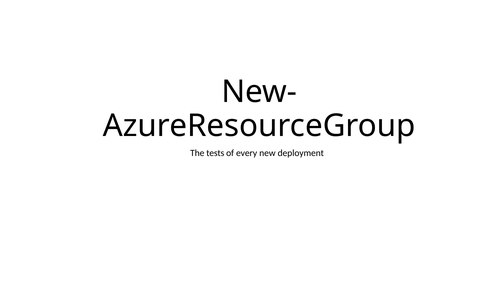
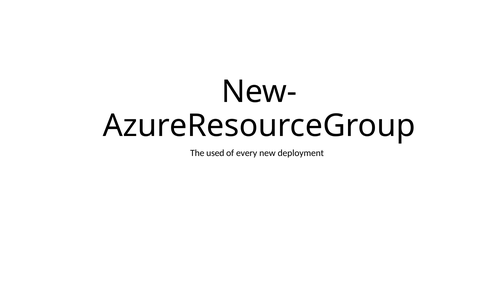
tests: tests -> used (215, 153)
